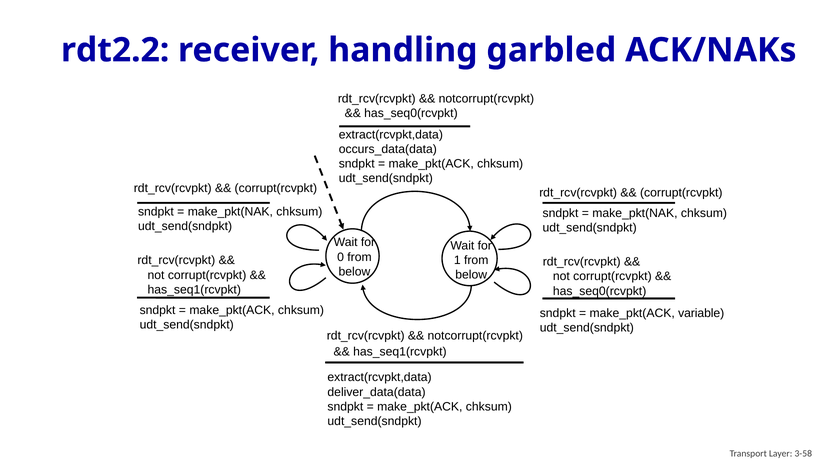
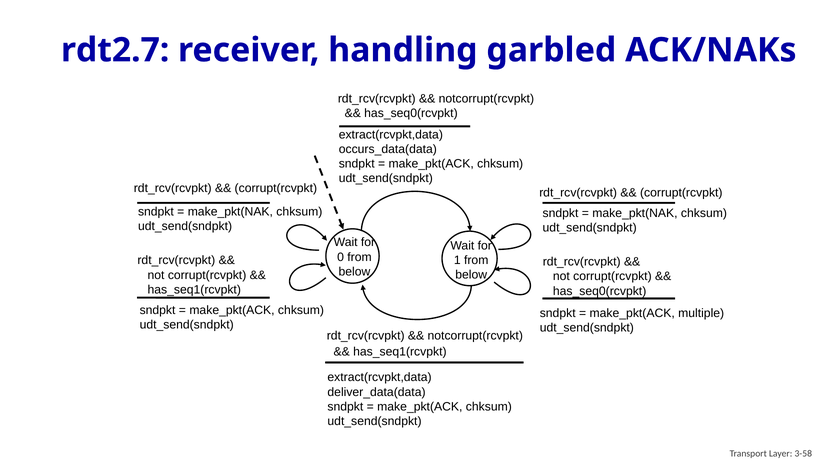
rdt2.2: rdt2.2 -> rdt2.7 (115, 50)
variable: variable -> multiple (701, 313)
